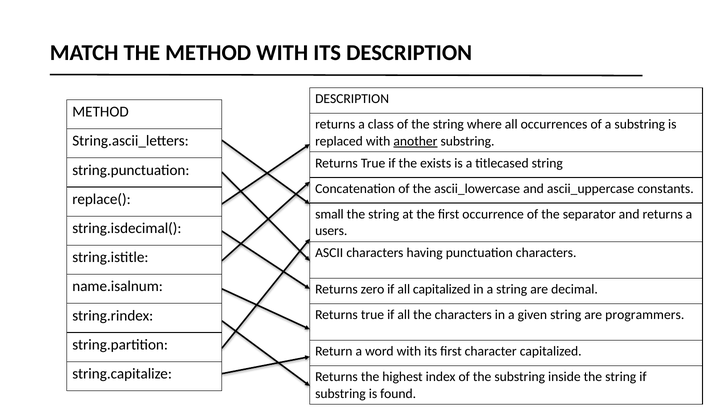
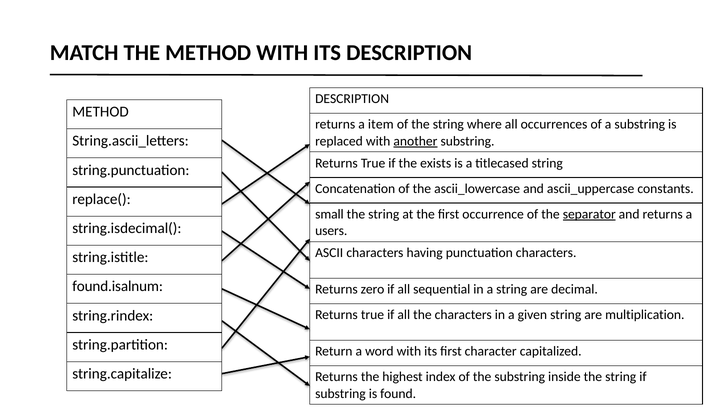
class: class -> item (381, 124)
separator underline: none -> present (589, 214)
name.isalnum: name.isalnum -> found.isalnum (118, 286)
all capitalized: capitalized -> sequential (442, 289)
programmers: programmers -> multiplication (645, 315)
